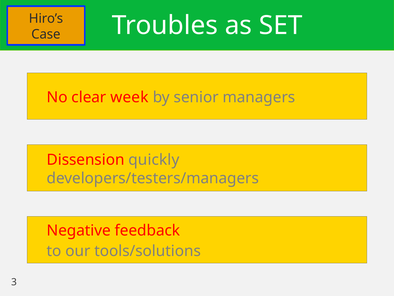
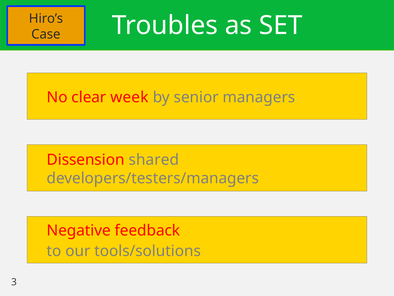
quickly: quickly -> shared (154, 160)
